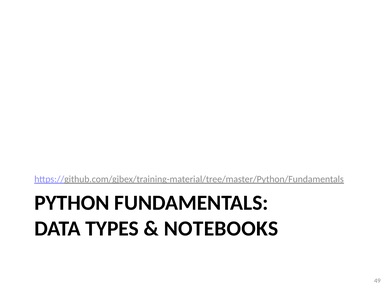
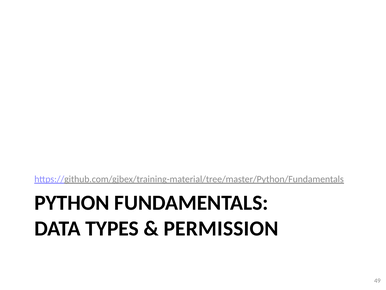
NOTEBOOKS: NOTEBOOKS -> PERMISSION (221, 228)
